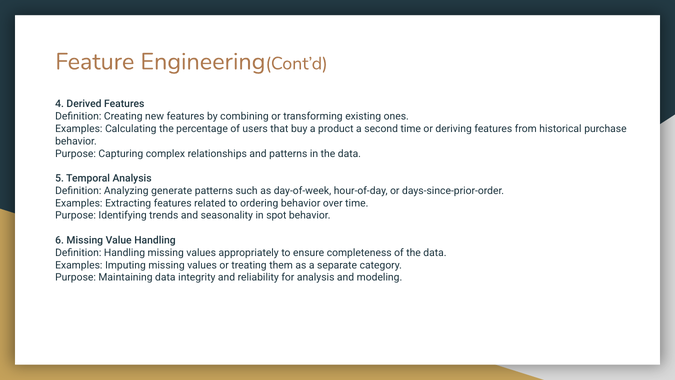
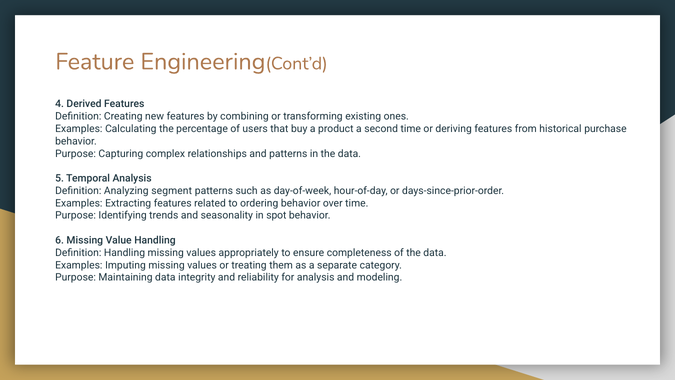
generate: generate -> segment (172, 191)
